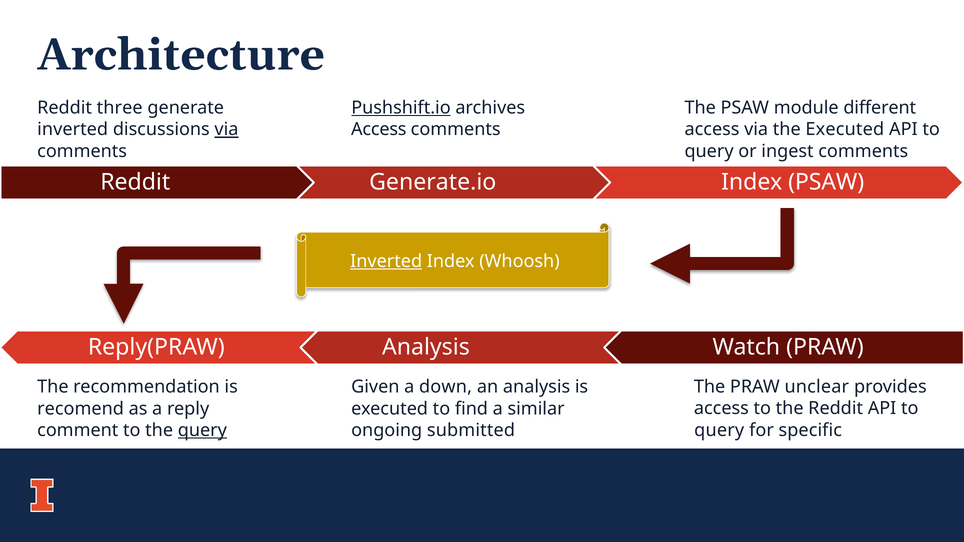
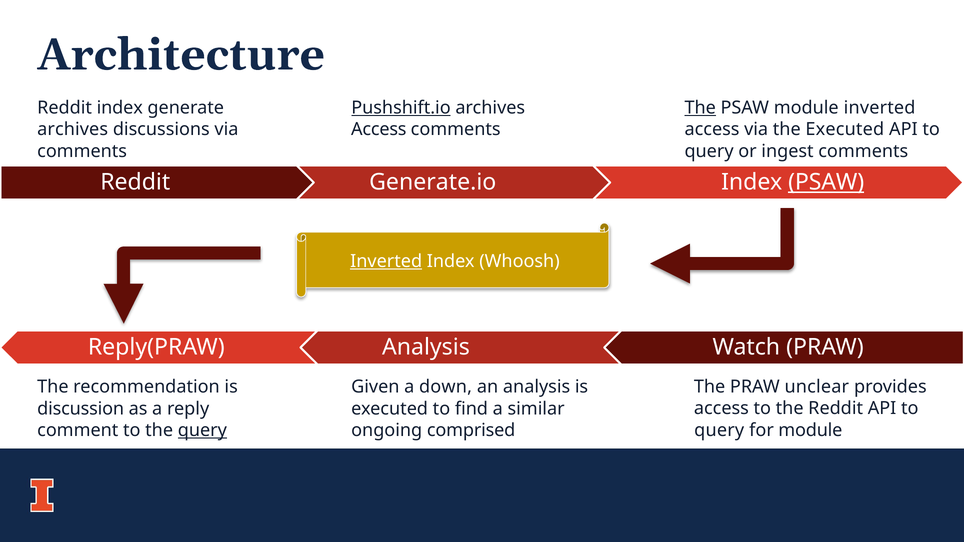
Reddit three: three -> index (120, 108)
The underline: none -> present (700, 108)
module different: different -> inverted (880, 108)
inverted: inverted -> archives (73, 130)
via underline: present -> none (226, 130)
PSAW underline: none -> present (826, 182)
recomend: recomend -> discussion (81, 409)
for specific: specific -> module (810, 430)
submitted: submitted -> comprised (471, 431)
